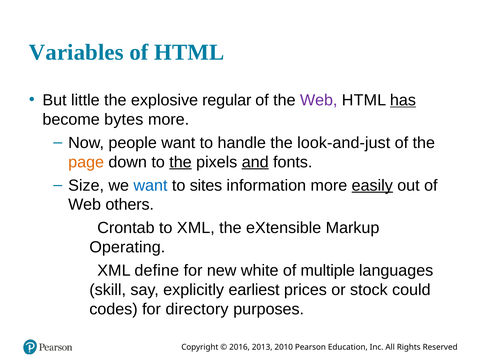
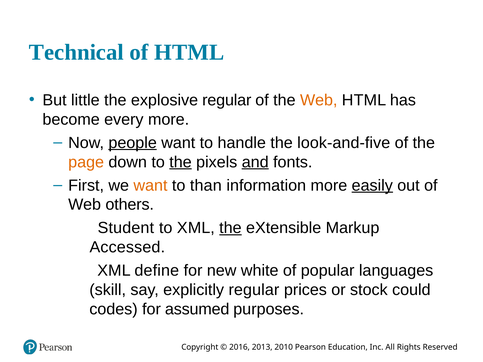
Variables: Variables -> Technical (76, 52)
Web colour: purple -> orange (319, 100)
has underline: present -> none (403, 100)
bytes: bytes -> every (124, 119)
people underline: none -> present (133, 143)
look-and-just: look-and-just -> look-and-five (344, 143)
Size: Size -> First (86, 185)
want colour: blue -> orange (150, 185)
sites: sites -> than (206, 185)
Crontab: Crontab -> Student (126, 228)
the underline: none -> present (230, 228)
Operating: Operating -> Accessed (127, 247)
multiple: multiple -> popular (328, 271)
explicitly earliest: earliest -> regular (254, 290)
directory: directory -> assumed (197, 309)
